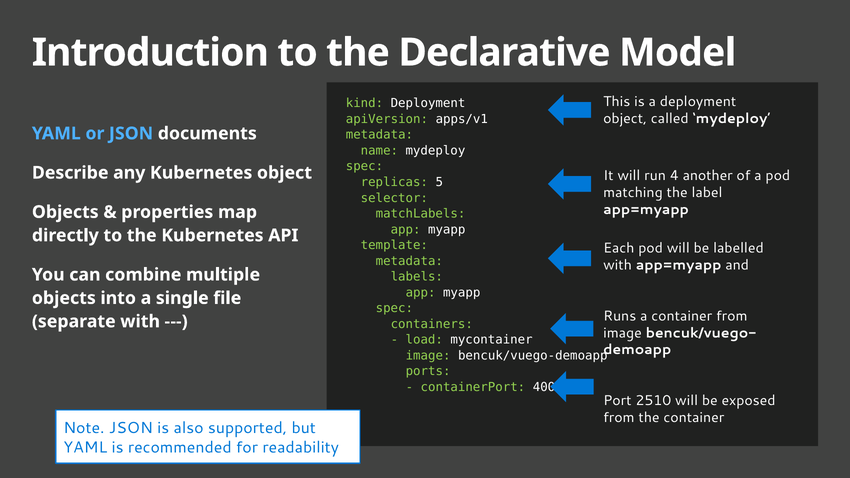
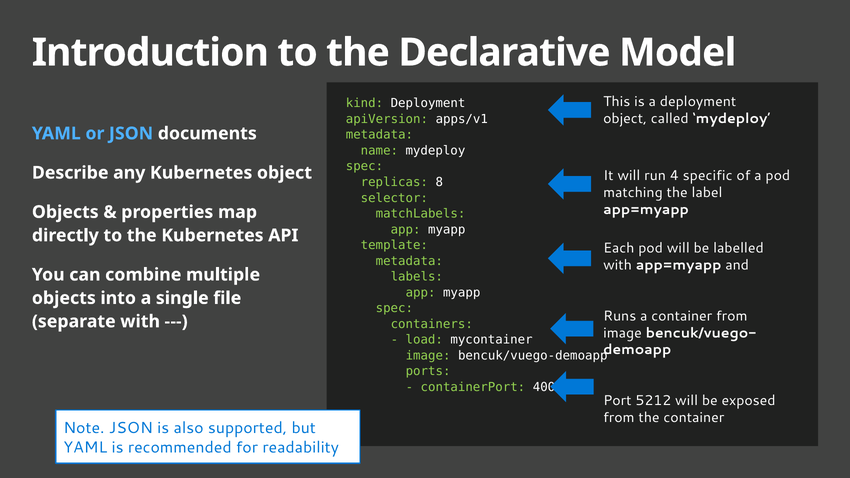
another: another -> specific (708, 176)
5: 5 -> 8 (439, 182)
2510: 2510 -> 5212 (653, 401)
